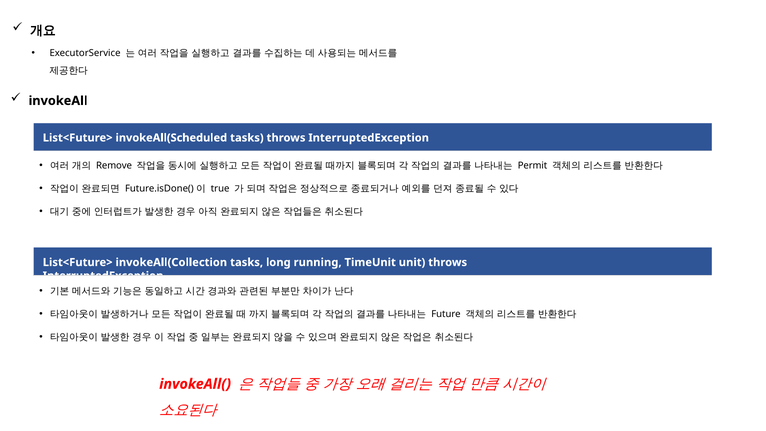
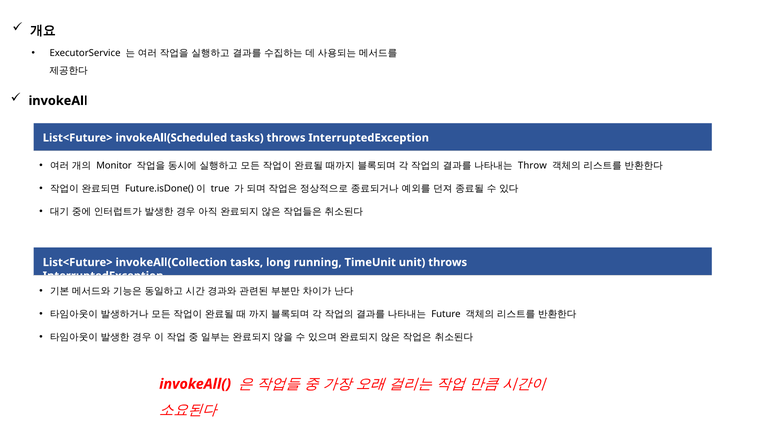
Remove: Remove -> Monitor (114, 165)
Permit: Permit -> Throw (532, 165)
